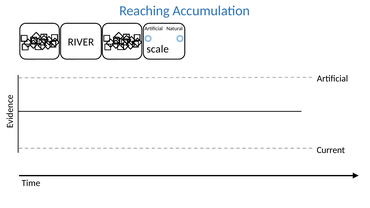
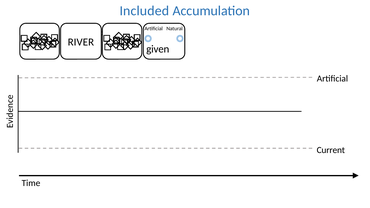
Reaching: Reaching -> Included (144, 11)
scale: scale -> given (158, 49)
